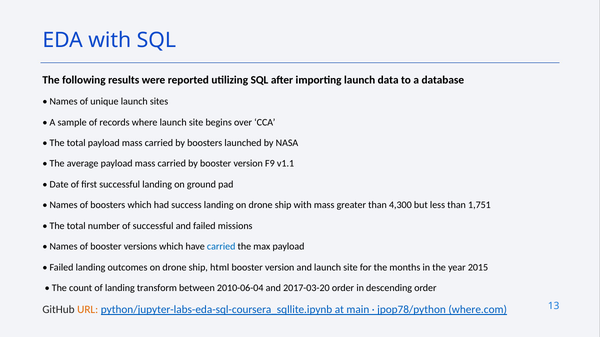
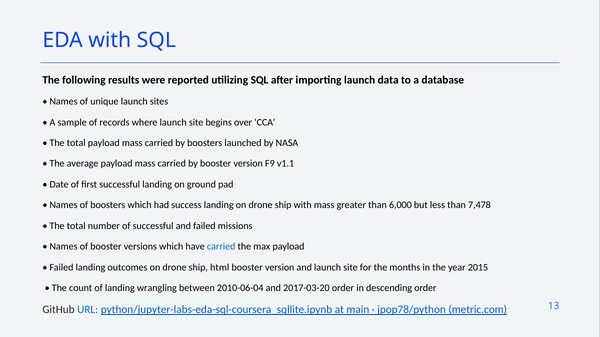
4,300: 4,300 -> 6,000 (400, 205)
1,751: 1,751 -> 7,478 (479, 205)
transform: transform -> wrangling (157, 288)
URL colour: orange -> blue (88, 310)
where.com: where.com -> metric.com (478, 310)
